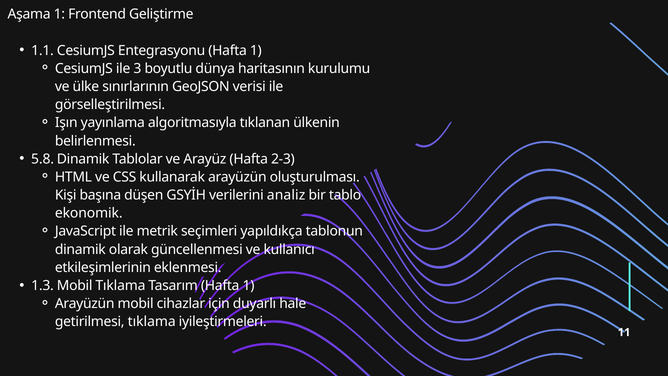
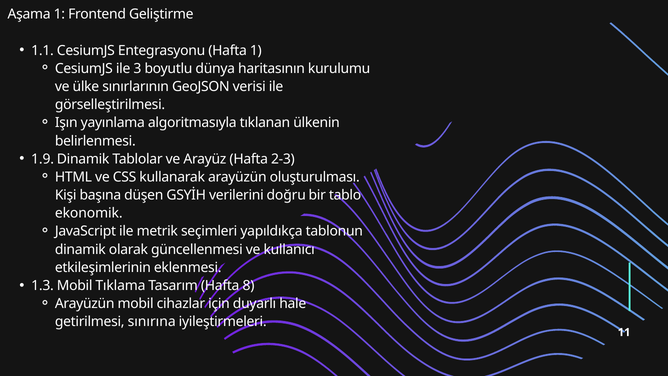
5.8: 5.8 -> 1.9 (43, 159)
analiz: analiz -> doğru (286, 195)
Tasarım Hafta 1: 1 -> 8 (249, 285)
getirilmesi tıklama: tıklama -> sınırına (152, 322)
